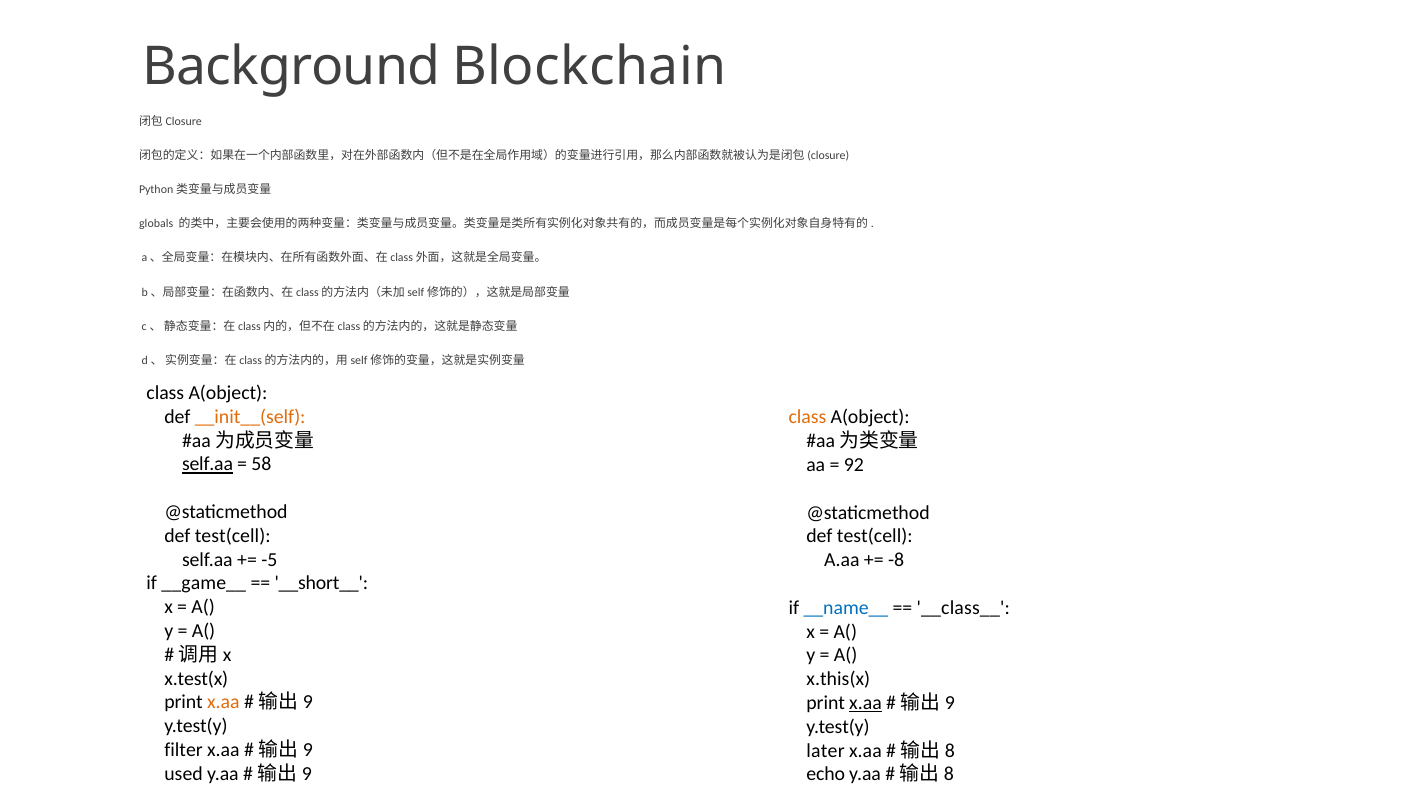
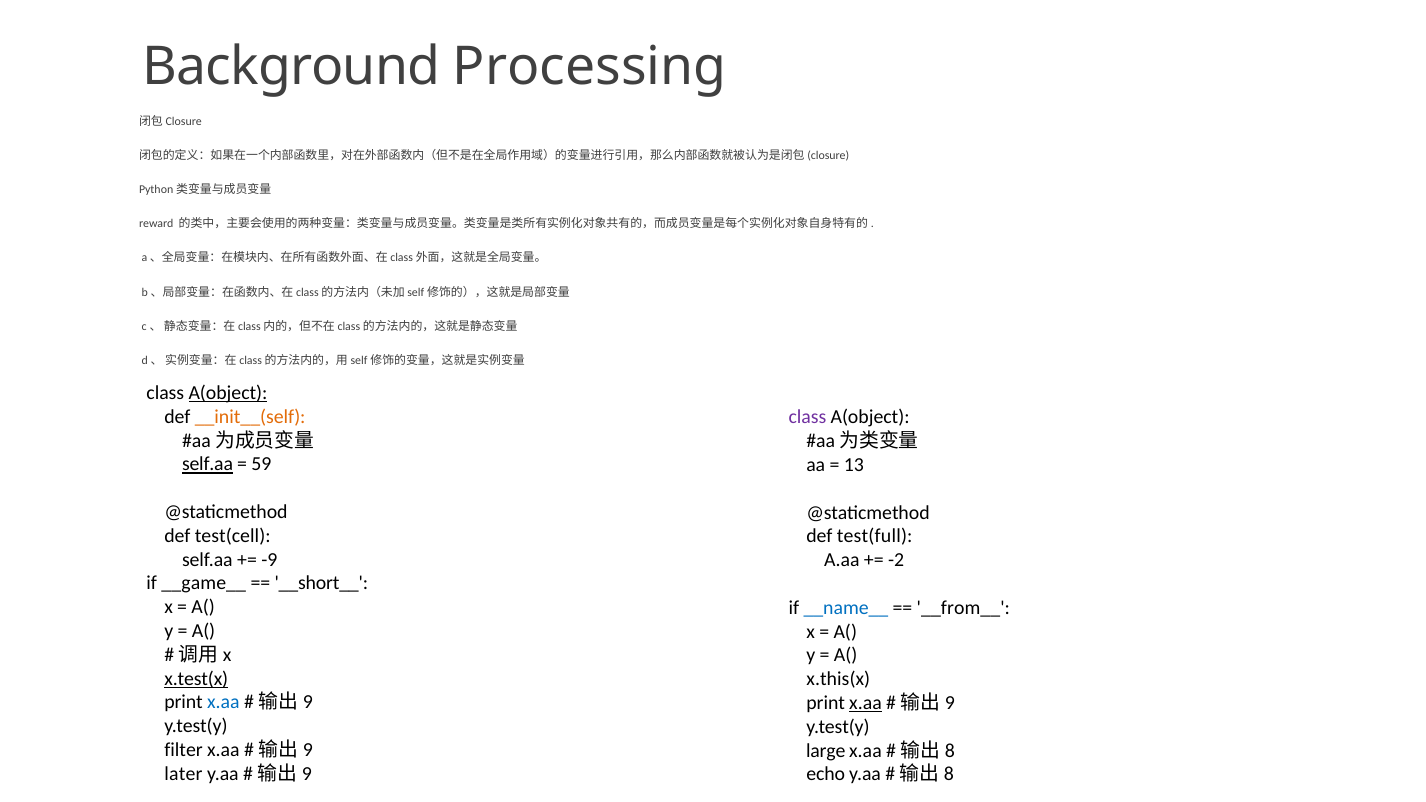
Blockchain: Blockchain -> Processing (590, 67)
globals: globals -> reward (156, 224)
A(object underline: none -> present (228, 393)
class colour: orange -> purple (807, 417)
58: 58 -> 59 (261, 464)
92: 92 -> 13 (854, 465)
test(cell: test(cell -> test(full (875, 536)
-5: -5 -> -9 (269, 560)
-8: -8 -> -2 (896, 560)
__class__: __class__ -> __from__ (963, 608)
x.test(x underline: none -> present (196, 679)
x.aa colour: orange -> blue (223, 703)
later: later -> large (826, 751)
used: used -> later (183, 774)
